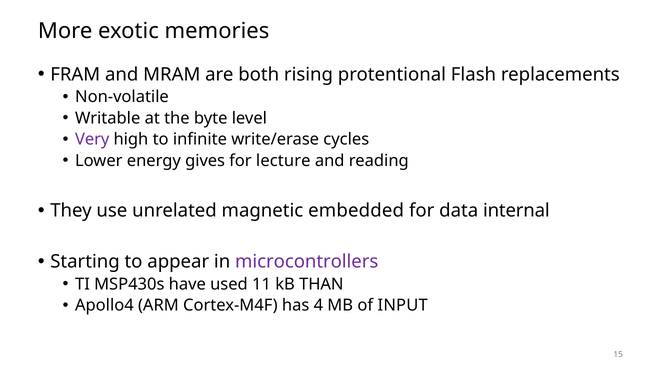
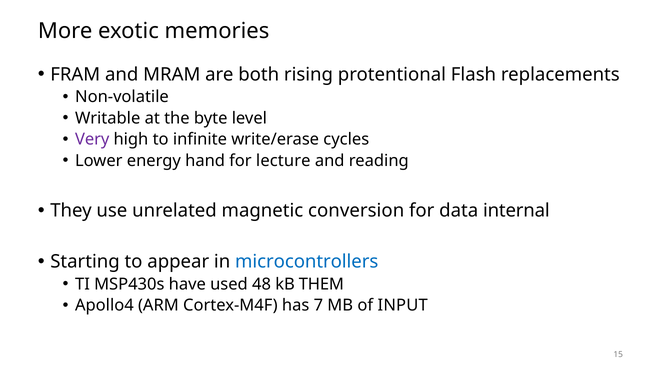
gives: gives -> hand (205, 161)
embedded: embedded -> conversion (356, 211)
microcontrollers colour: purple -> blue (307, 262)
11: 11 -> 48 (262, 284)
THAN: THAN -> THEM (321, 284)
4: 4 -> 7 (318, 305)
